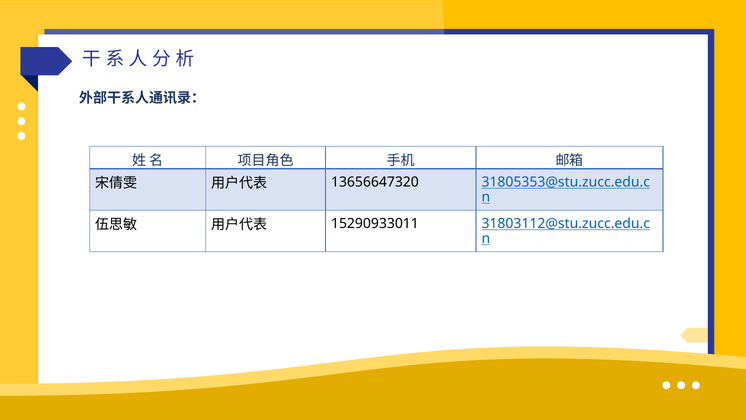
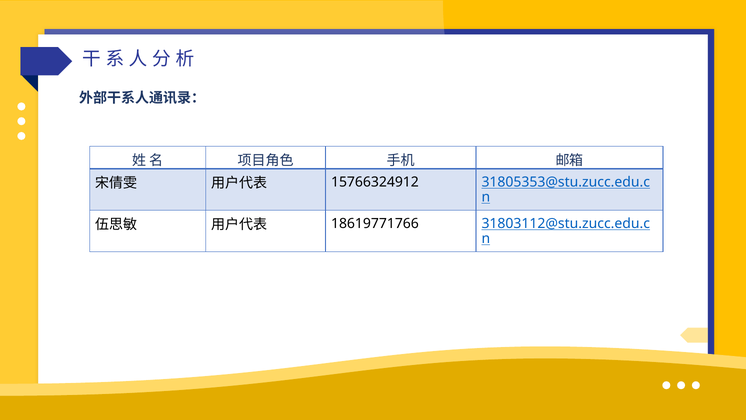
13656647320: 13656647320 -> 15766324912 (375, 182)
15290933011: 15290933011 -> 18619771766 (375, 223)
